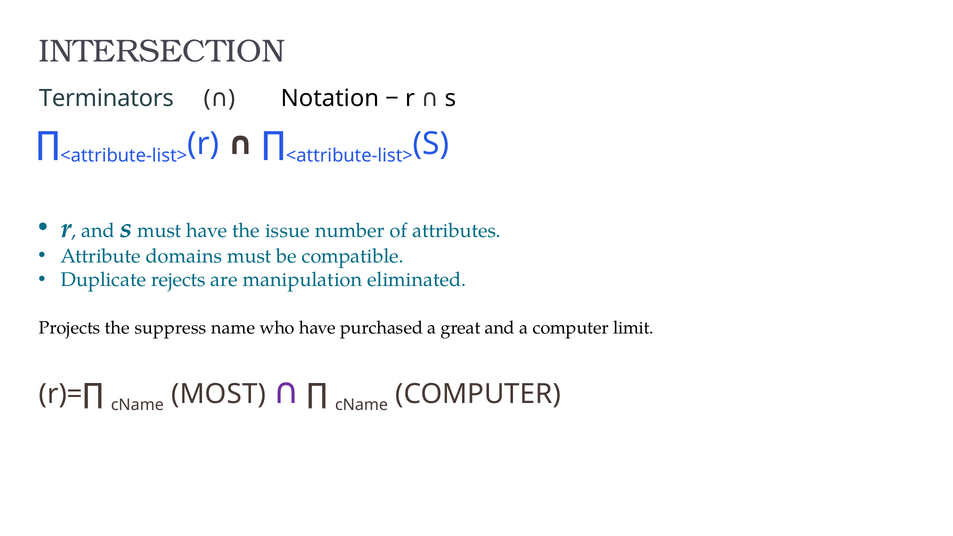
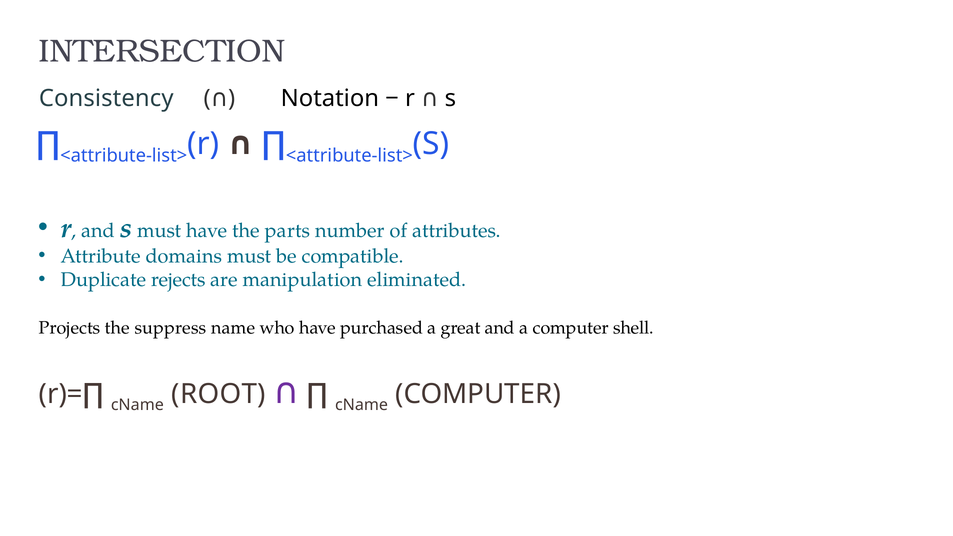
Terminators: Terminators -> Consistency (106, 99)
issue: issue -> parts (287, 231)
limit: limit -> shell (633, 328)
MOST: MOST -> ROOT (219, 394)
